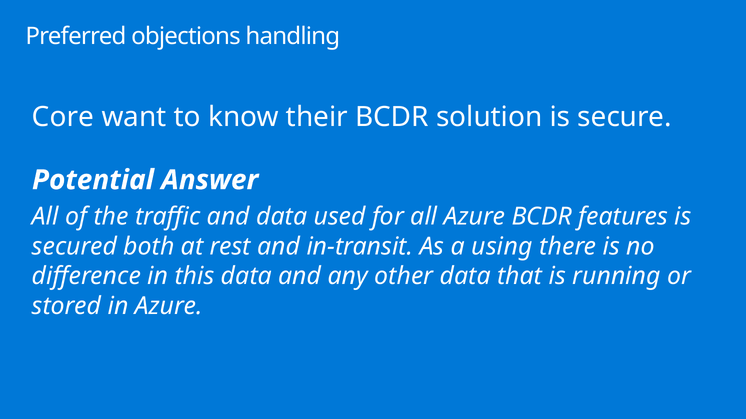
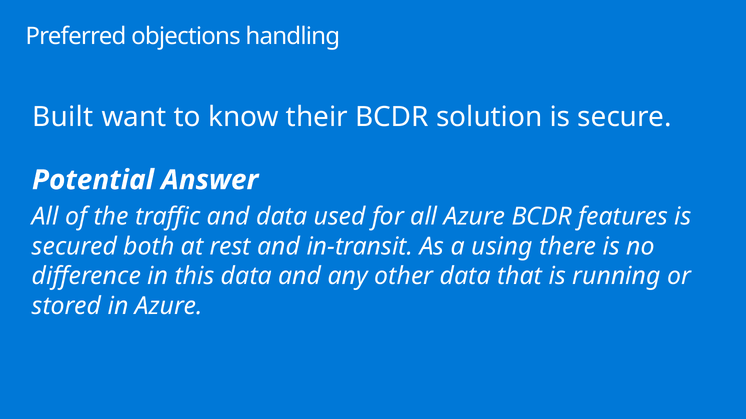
Core: Core -> Built (63, 117)
